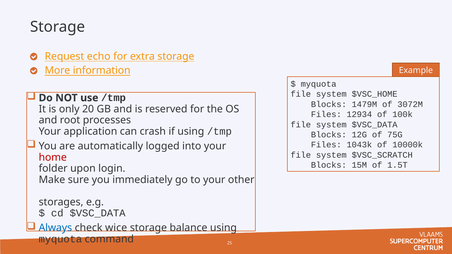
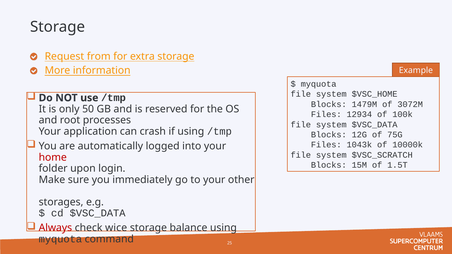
echo: echo -> from (99, 57)
20: 20 -> 50 (88, 109)
Always colour: blue -> red (55, 228)
